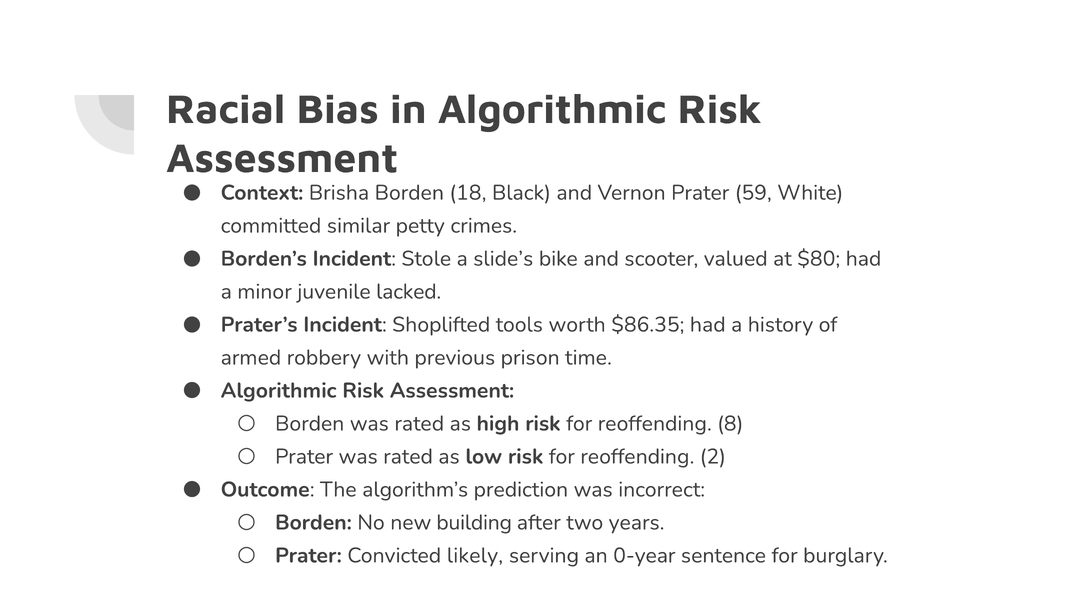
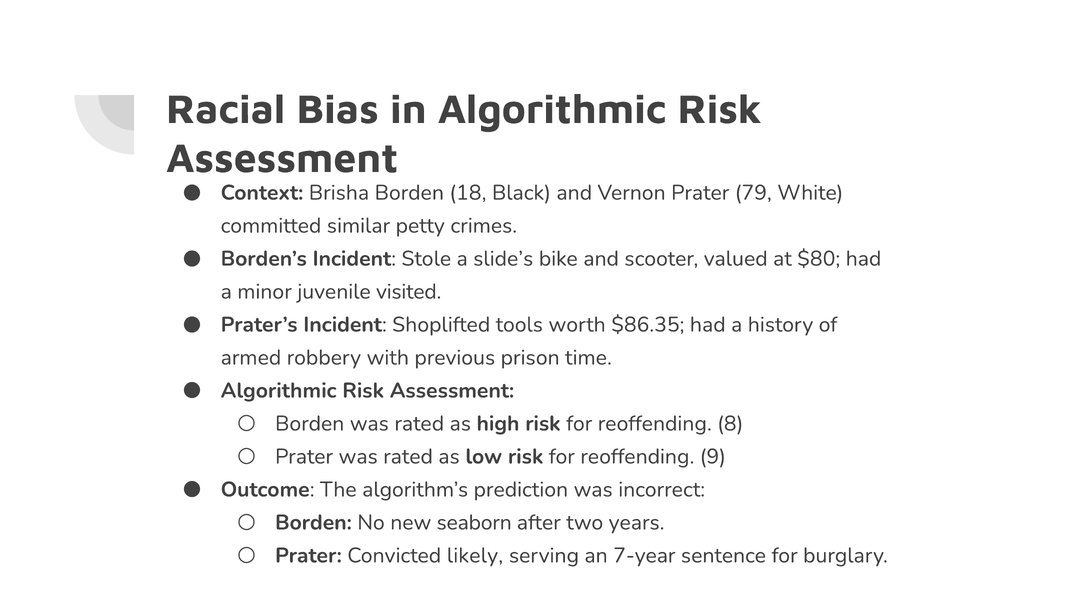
59: 59 -> 79 (753, 193)
lacked: lacked -> visited (409, 292)
2: 2 -> 9 (713, 457)
building: building -> seaborn (474, 523)
0-year: 0-year -> 7-year (644, 556)
